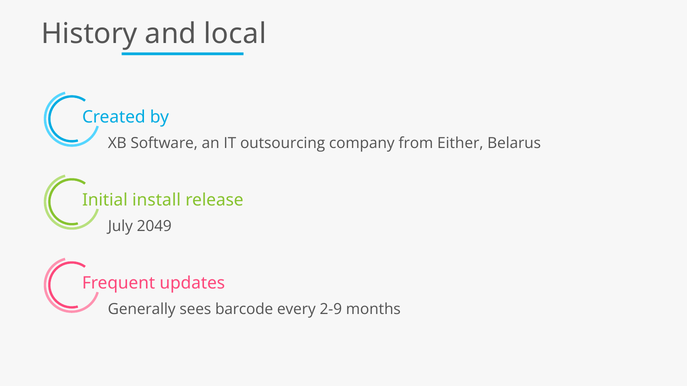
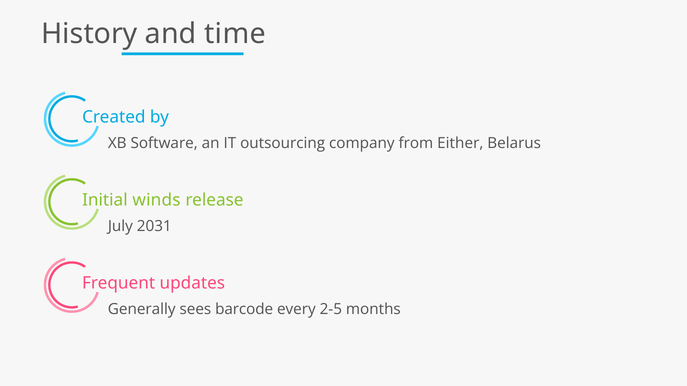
local: local -> time (235, 34)
install: install -> winds (156, 200)
2049: 2049 -> 2031 (154, 226)
2-9: 2-9 -> 2-5 (331, 310)
